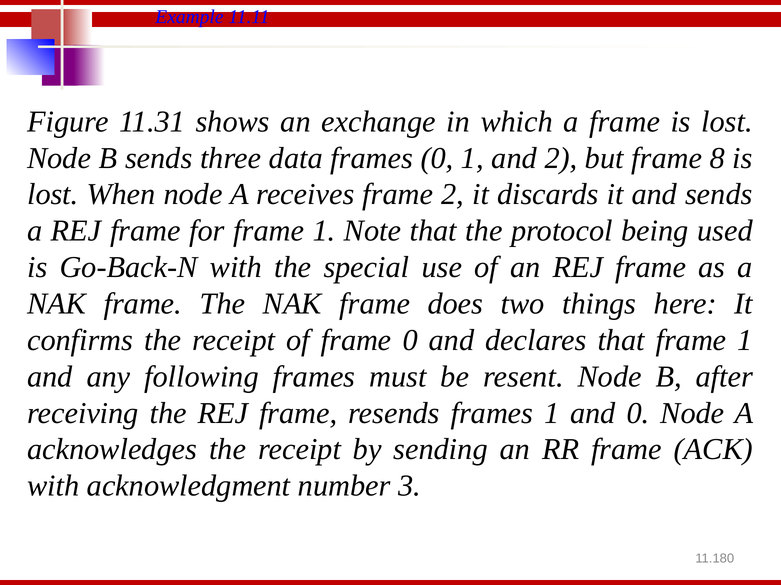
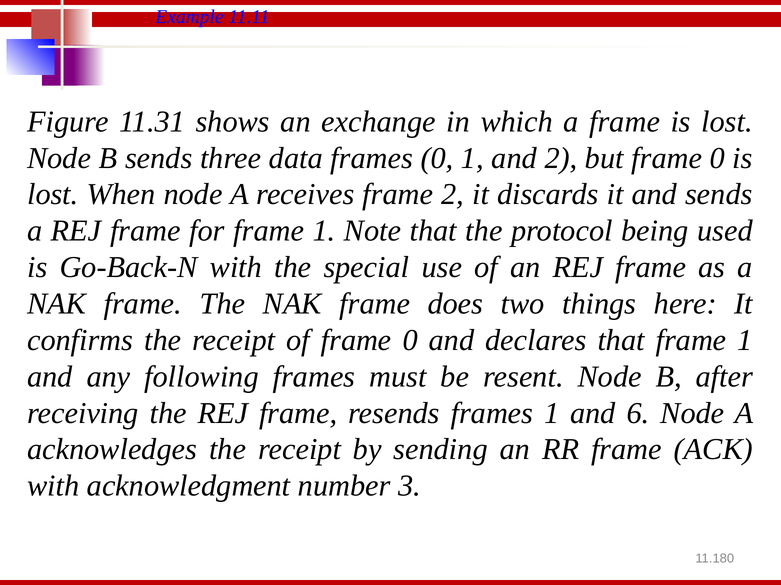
but frame 8: 8 -> 0 (717, 158)
and 0: 0 -> 6 (638, 414)
